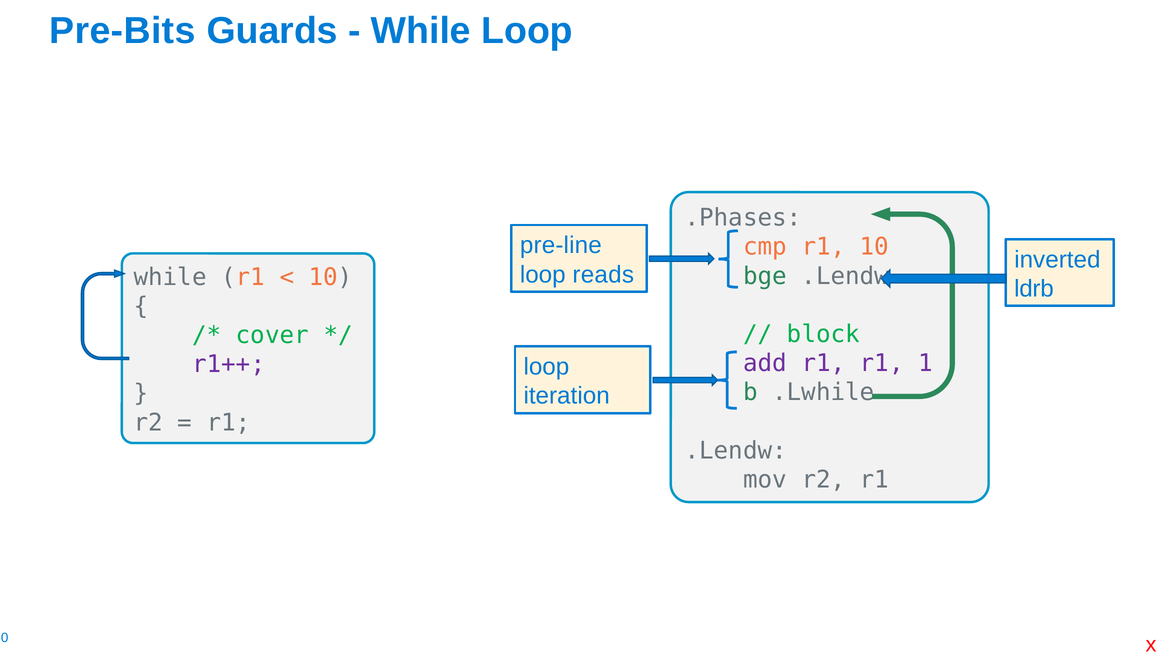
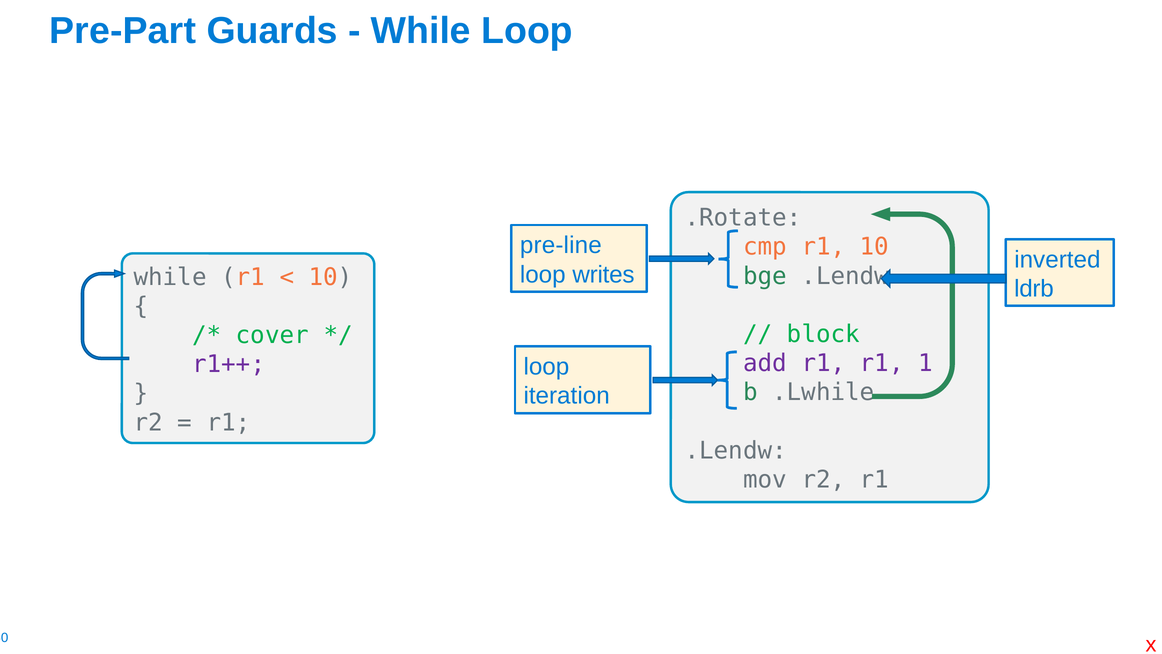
Pre-Bits: Pre-Bits -> Pre-Part (123, 31)
.Phases: .Phases -> .Rotate (743, 218)
reads: reads -> writes (603, 274)
